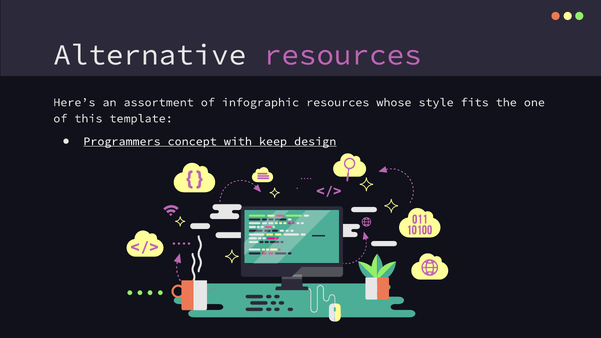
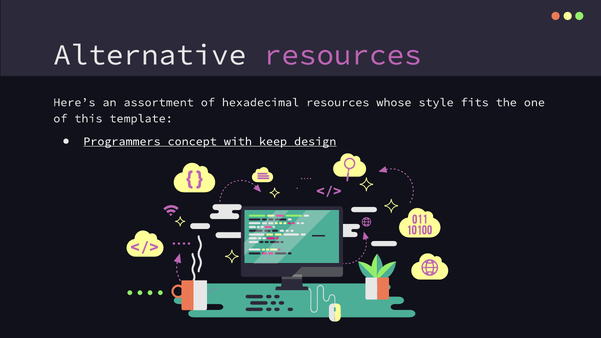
infographic: infographic -> hexadecimal (260, 102)
